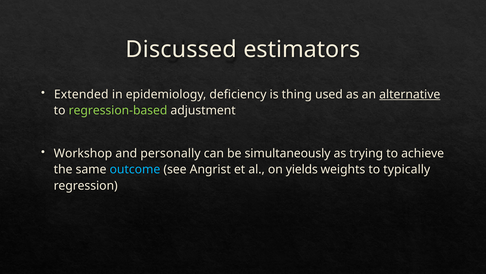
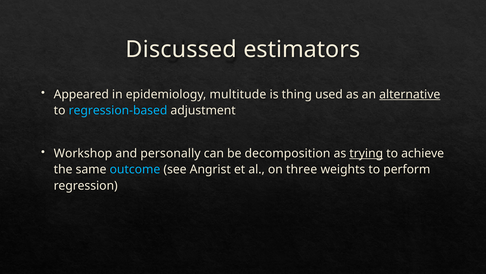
Extended: Extended -> Appeared (81, 94)
deficiency: deficiency -> multitude (238, 94)
regression-based colour: light green -> light blue (118, 110)
simultaneously: simultaneously -> decomposition (287, 153)
trying underline: none -> present (366, 153)
yields: yields -> three (302, 169)
typically: typically -> perform (407, 169)
